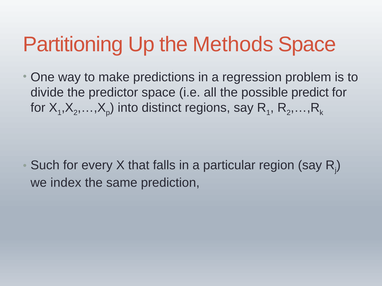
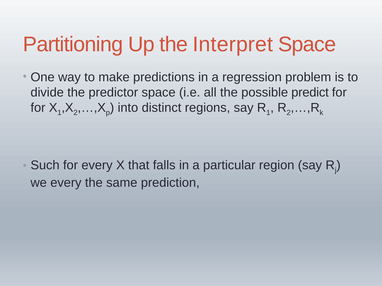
Methods: Methods -> Interpret (233, 44)
we index: index -> every (66, 183)
